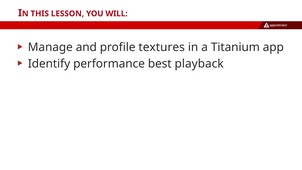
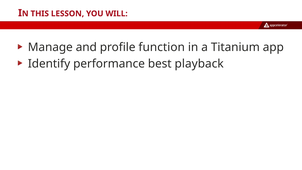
textures: textures -> function (162, 47)
